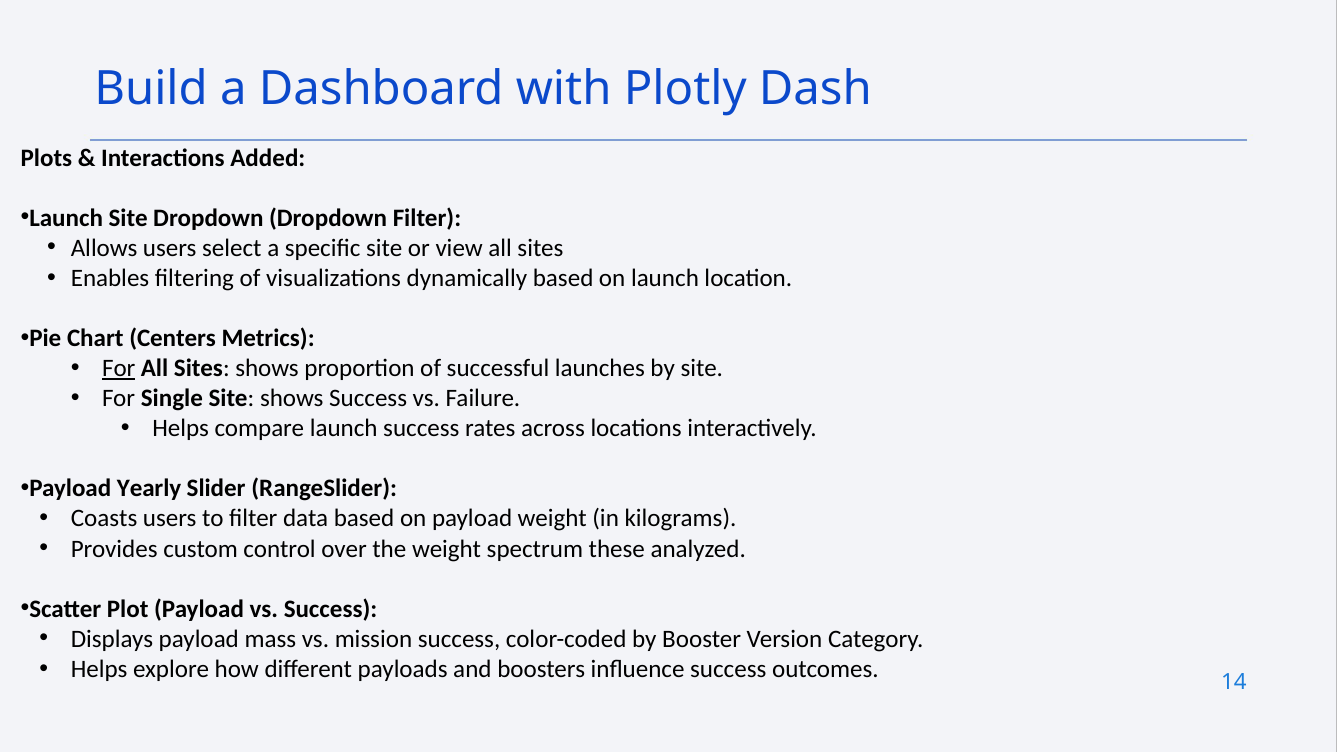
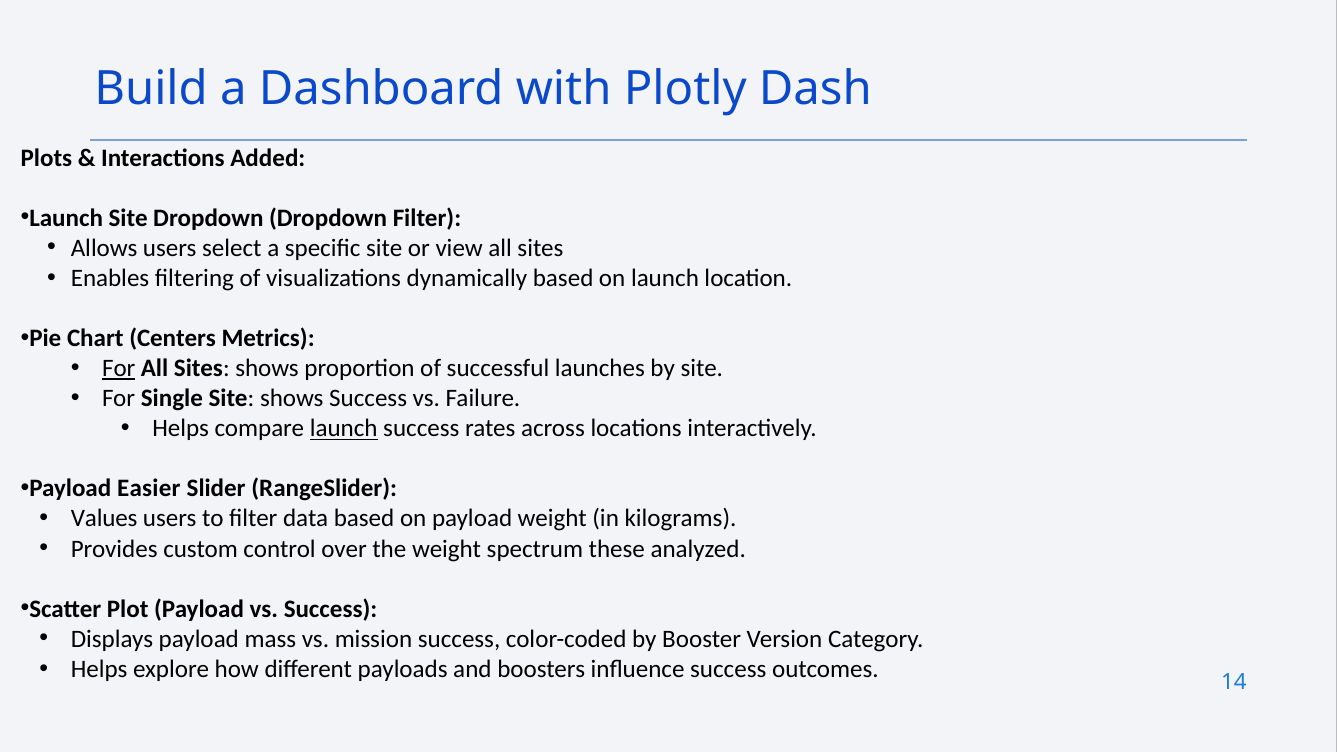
launch underline: none -> present (344, 429)
Yearly: Yearly -> Easier (149, 489)
Coasts: Coasts -> Values (104, 519)
